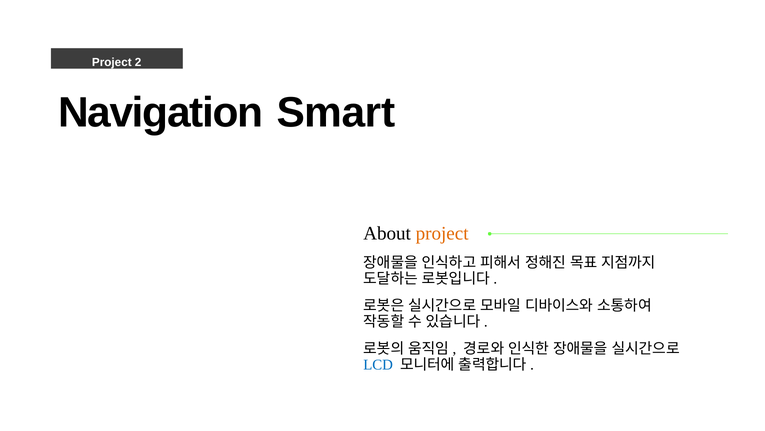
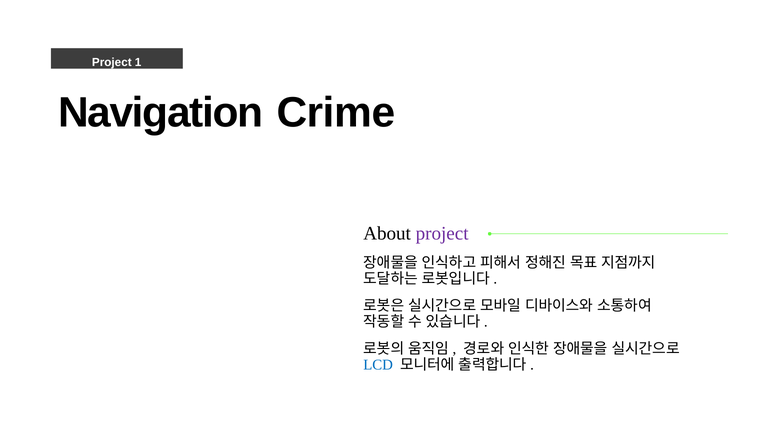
2: 2 -> 1 (138, 62)
Smart: Smart -> Crime (336, 113)
project colour: orange -> purple (442, 233)
